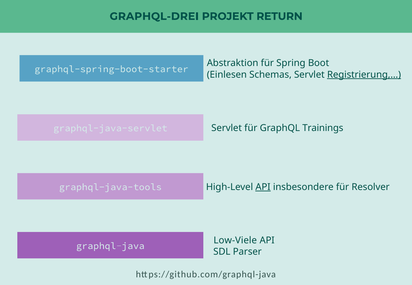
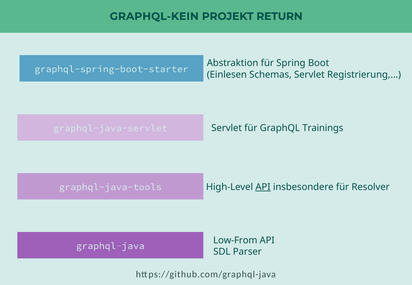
GRAPHQL-DREI: GRAPHQL-DREI -> GRAPHQL-KEIN (154, 16)
Registrierung underline: present -> none (364, 75)
Low-Viele: Low-Viele -> Low-From (235, 240)
